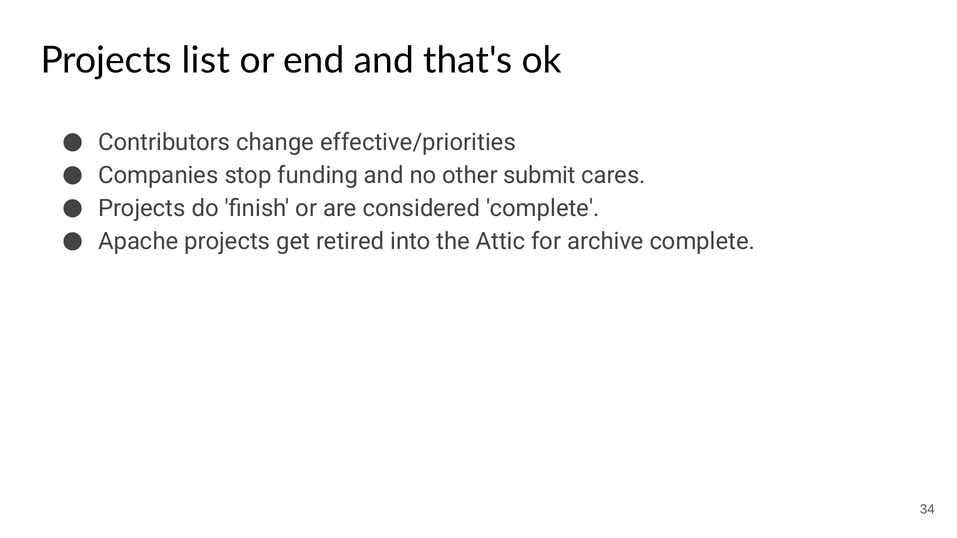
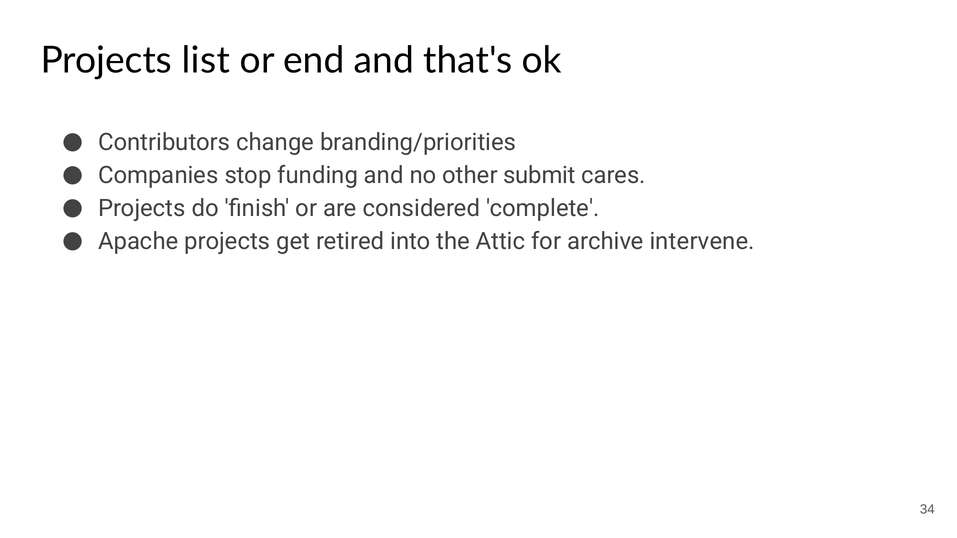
effective/priorities: effective/priorities -> branding/priorities (418, 143)
archive complete: complete -> intervene (702, 242)
